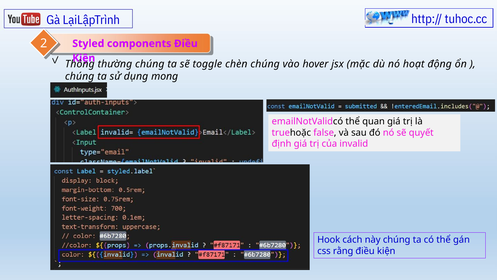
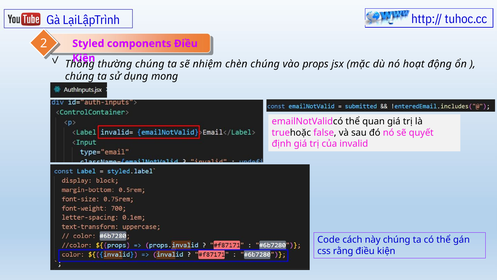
toggle: toggle -> nhiệm (207, 64)
hover: hover -> props (316, 64)
Hook: Hook -> Code (329, 239)
